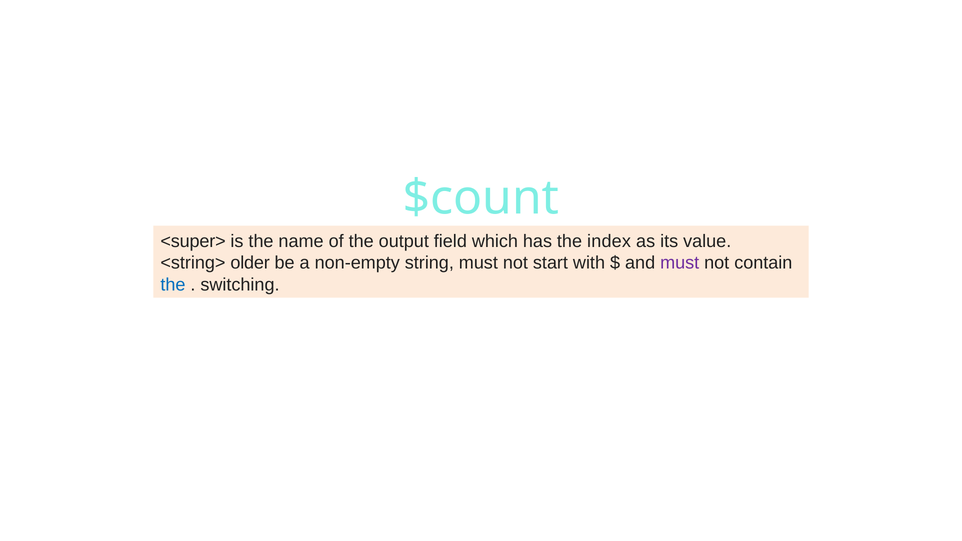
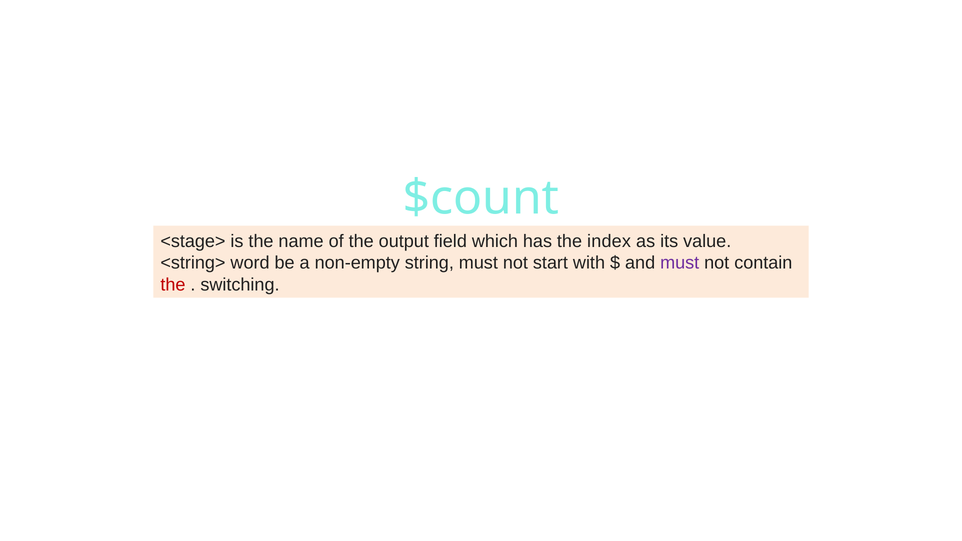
<super>: <super> -> <stage> (193, 241)
older: older -> word (250, 263)
the colour: blue -> red (173, 285)
